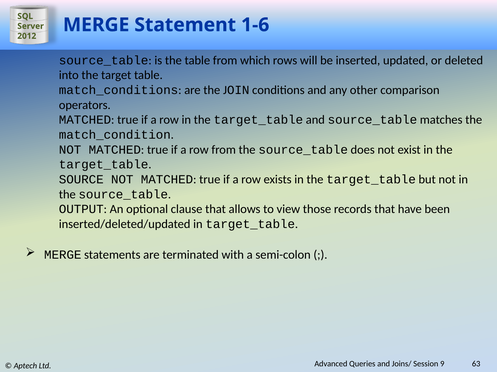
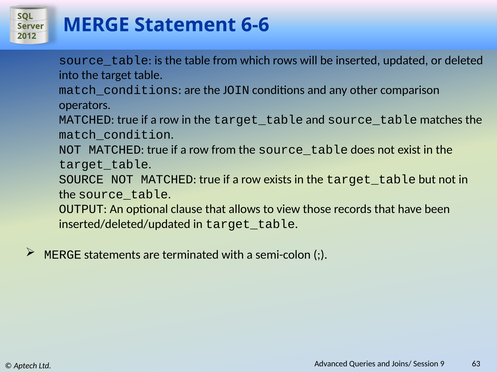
1-6: 1-6 -> 6-6 (255, 25)
